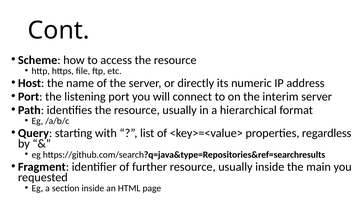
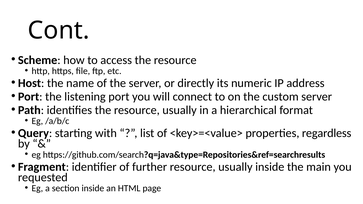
interim: interim -> custom (281, 97)
